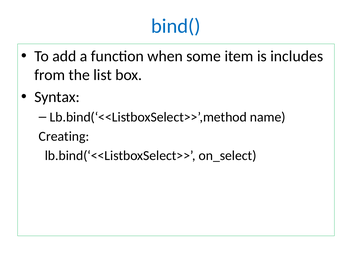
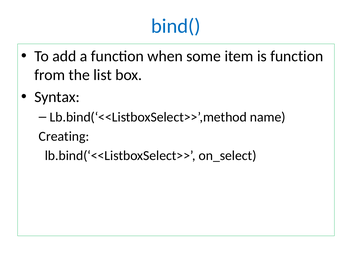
is includes: includes -> function (297, 56)
